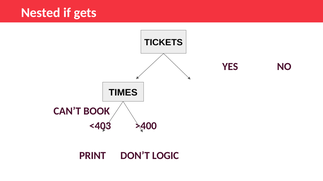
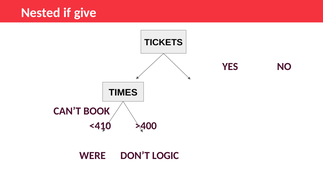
gets: gets -> give (85, 13)
<403: <403 -> <410 (100, 126)
PRINT: PRINT -> WERE (92, 156)
